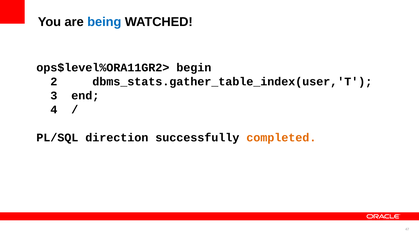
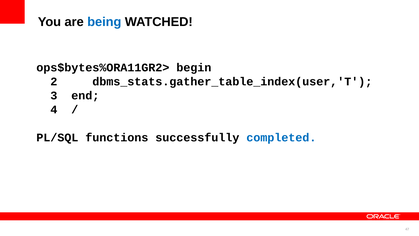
ops$level%ORA11GR2>: ops$level%ORA11GR2> -> ops$bytes%ORA11GR2> (103, 68)
direction: direction -> functions (117, 138)
completed colour: orange -> blue (281, 138)
